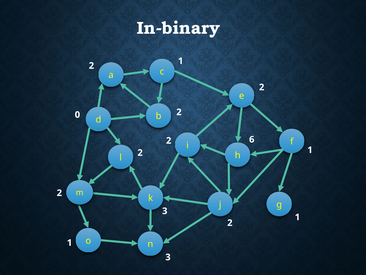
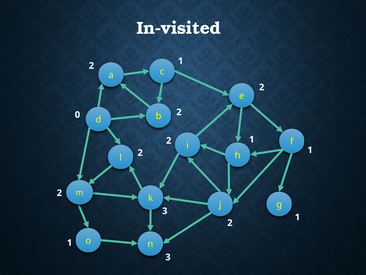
In-binary: In-binary -> In-visited (179, 28)
6: 6 -> 1 (252, 139)
